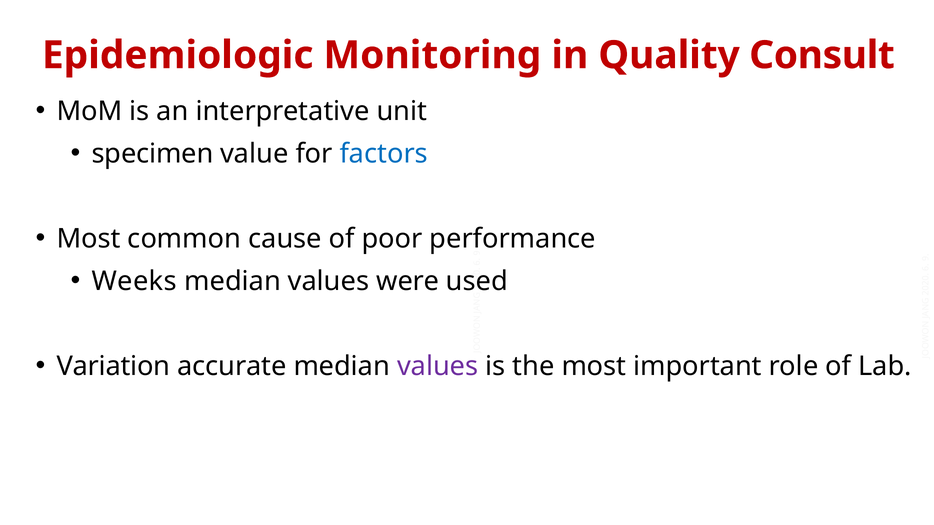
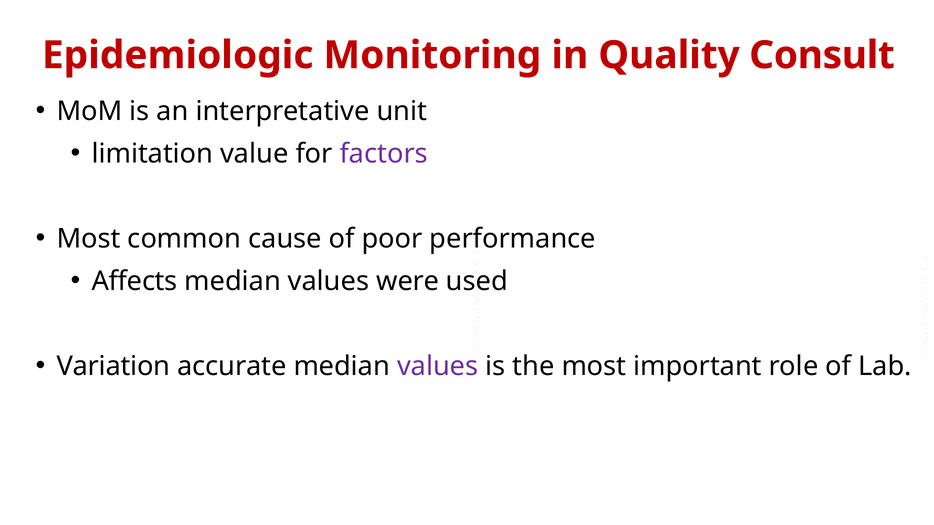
specimen: specimen -> limitation (152, 154)
factors colour: blue -> purple (384, 154)
Weeks: Weeks -> Affects (134, 282)
